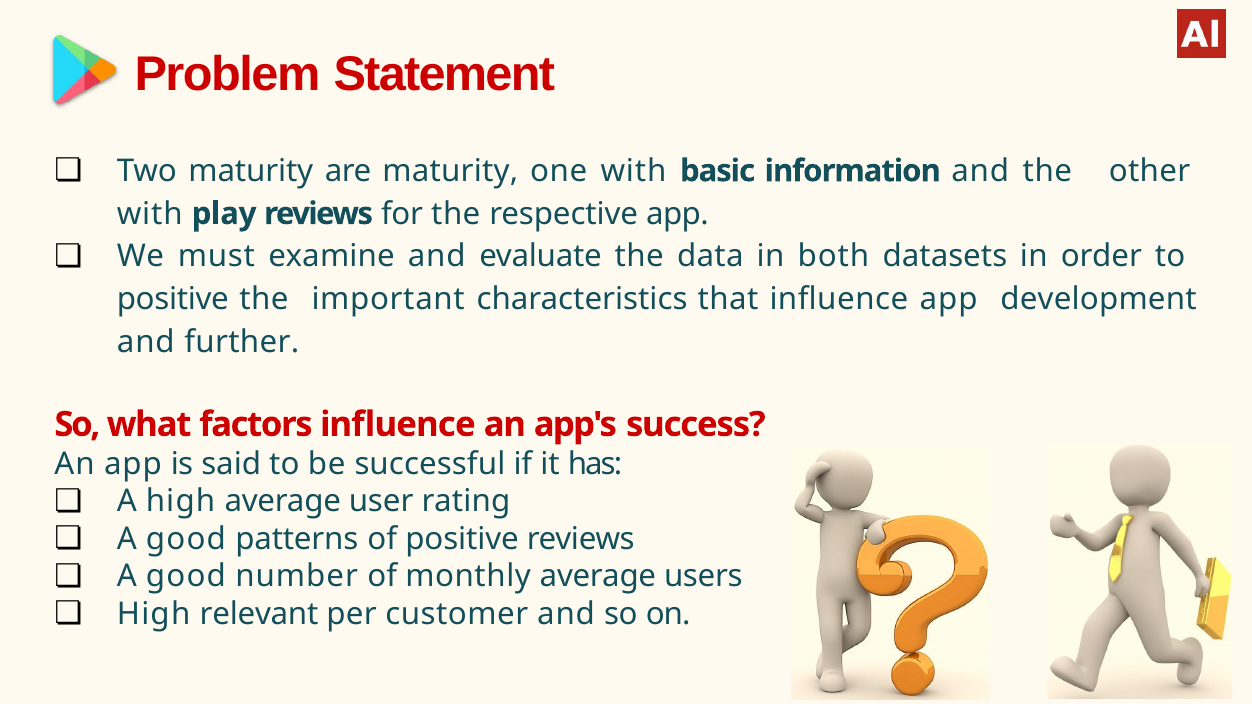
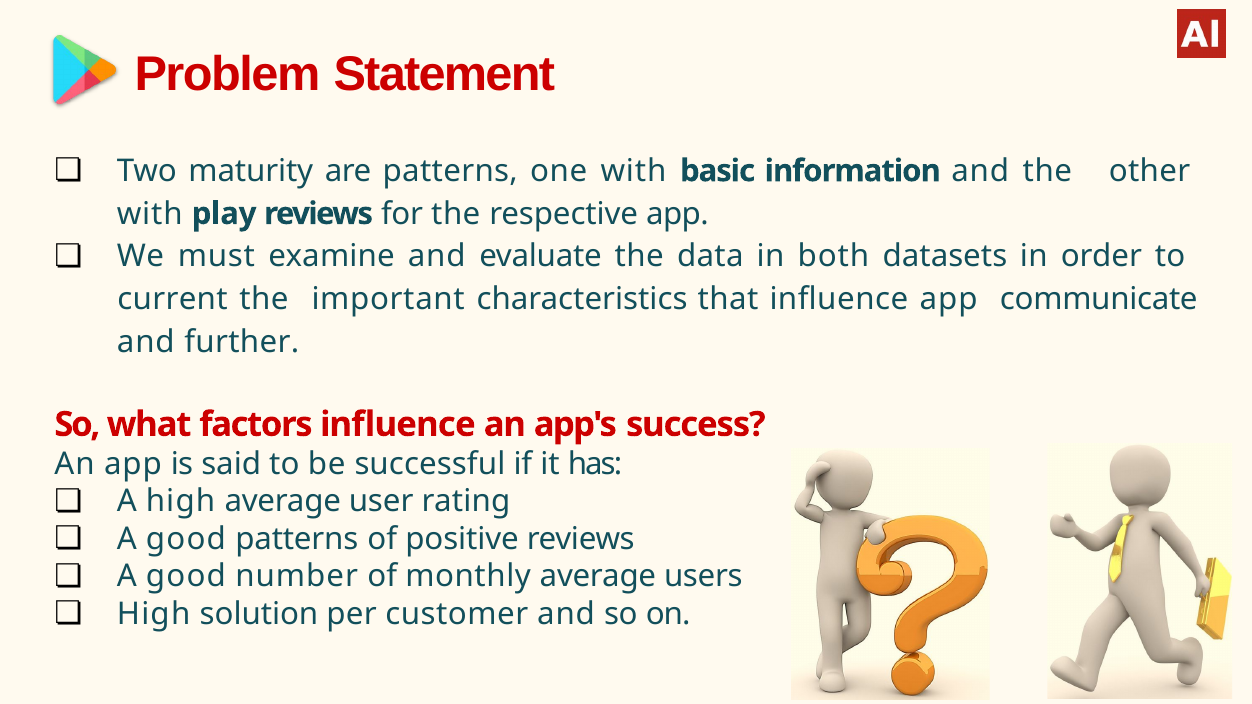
are maturity: maturity -> patterns (450, 171)
positive: positive -> current (172, 299)
development: development -> communicate (1099, 299)
relevant: relevant -> solution (259, 614)
